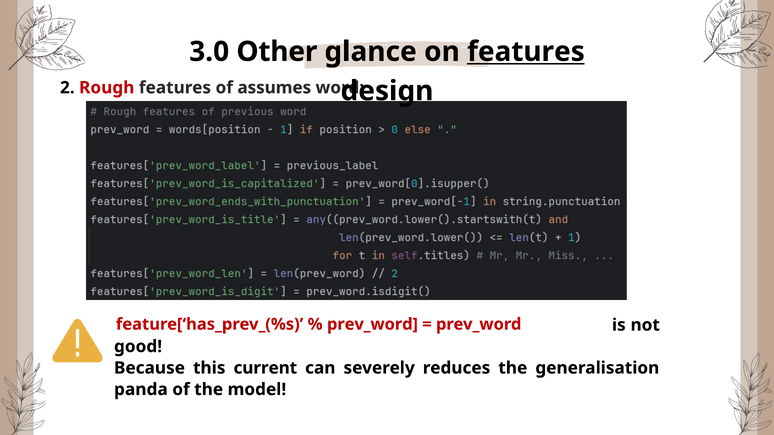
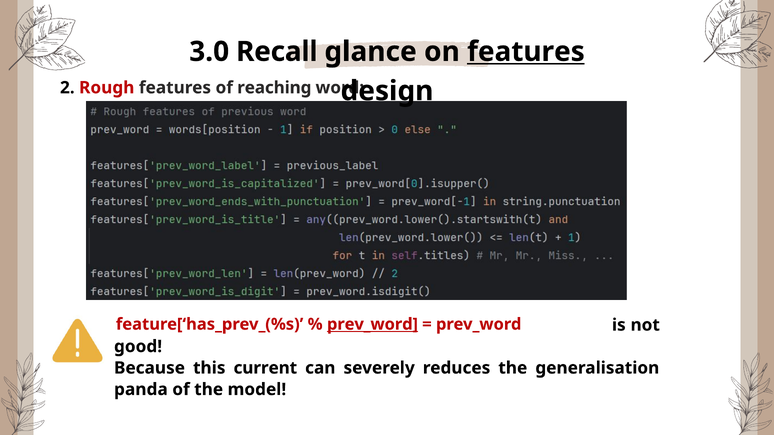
Other: Other -> Recall (277, 52)
assumes: assumes -> reaching (274, 88)
prev_word underline: none -> present (372, 325)
